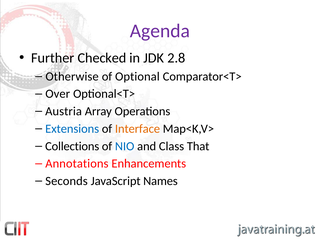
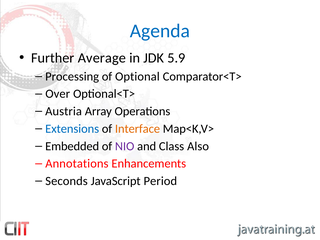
Agenda colour: purple -> blue (160, 31)
Checked: Checked -> Average (102, 58)
2.8: 2.8 -> 5.9 (176, 58)
Otherwise: Otherwise -> Processing (72, 76)
Collections: Collections -> Embedded (72, 146)
NIO colour: blue -> purple (125, 146)
That: That -> Also (198, 146)
Names: Names -> Period (160, 181)
